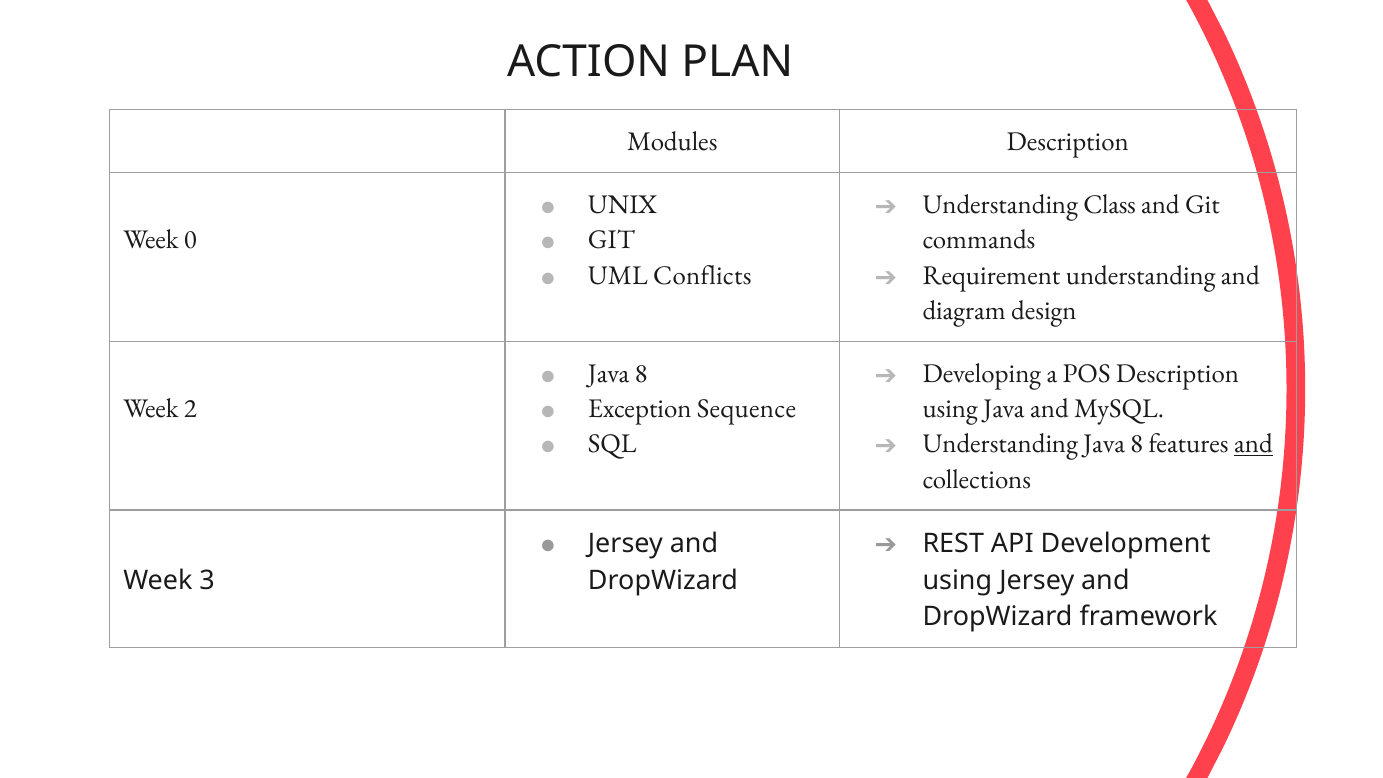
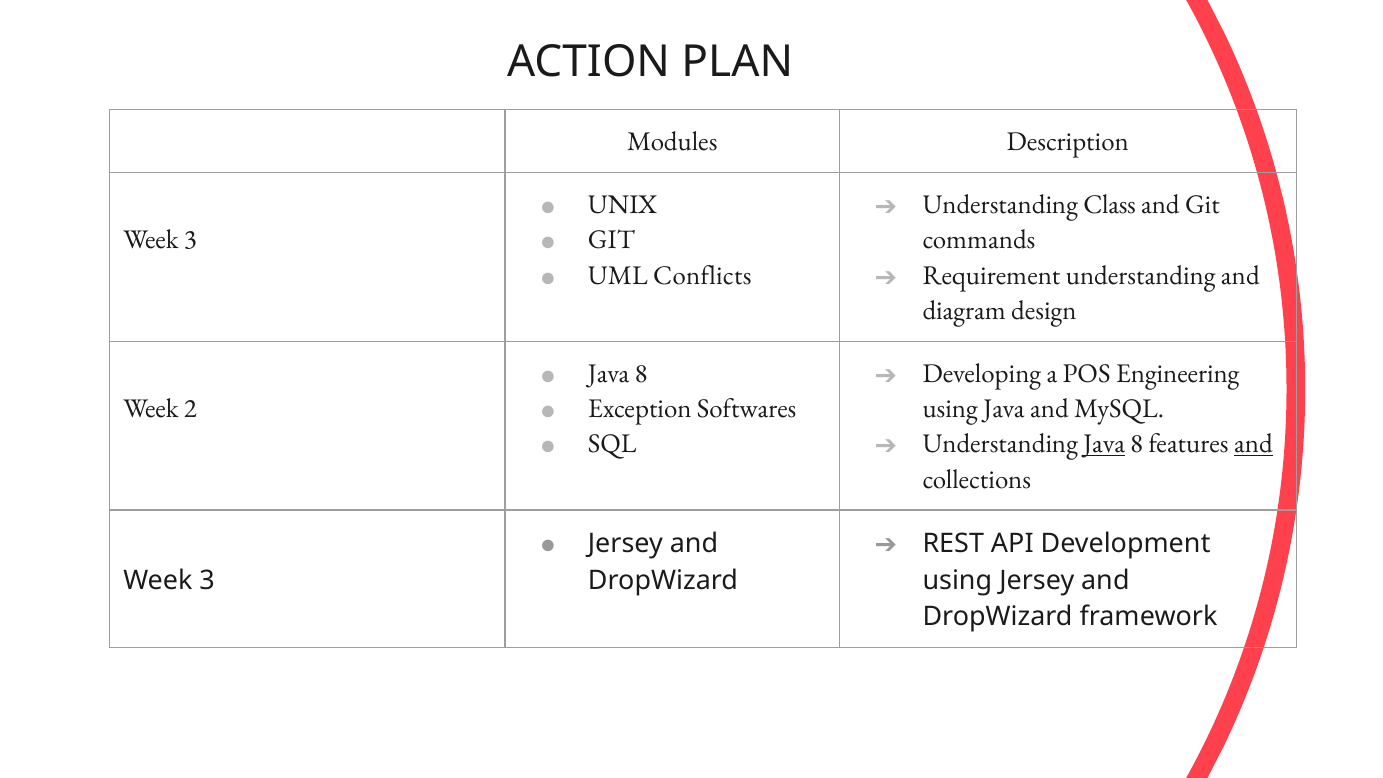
0: 0 -> 3 (190, 240)
POS Description: Description -> Engineering (1178, 373)
Sequence: Sequence -> Softwares (747, 409)
Java underline: none -> present (1104, 444)
